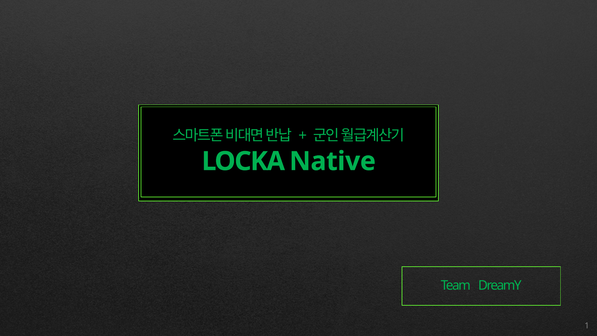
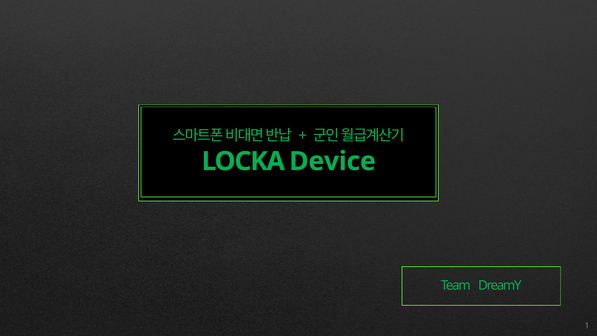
Native: Native -> Device (333, 161)
